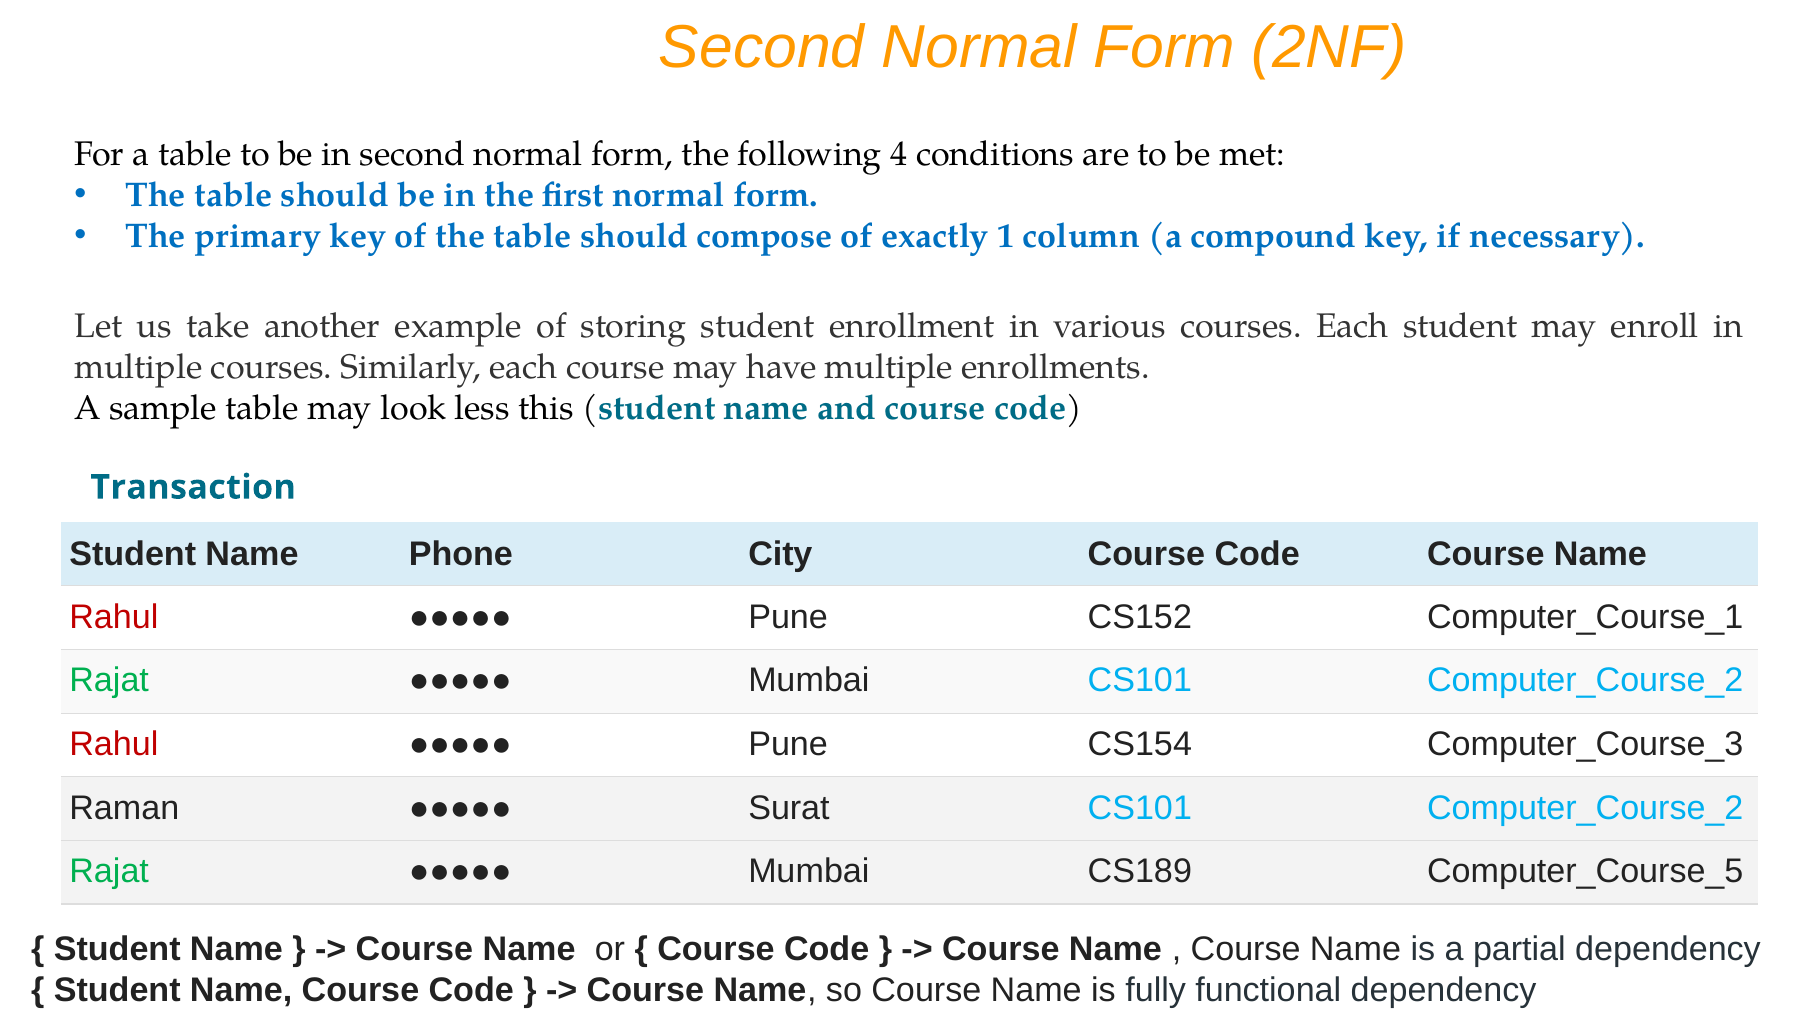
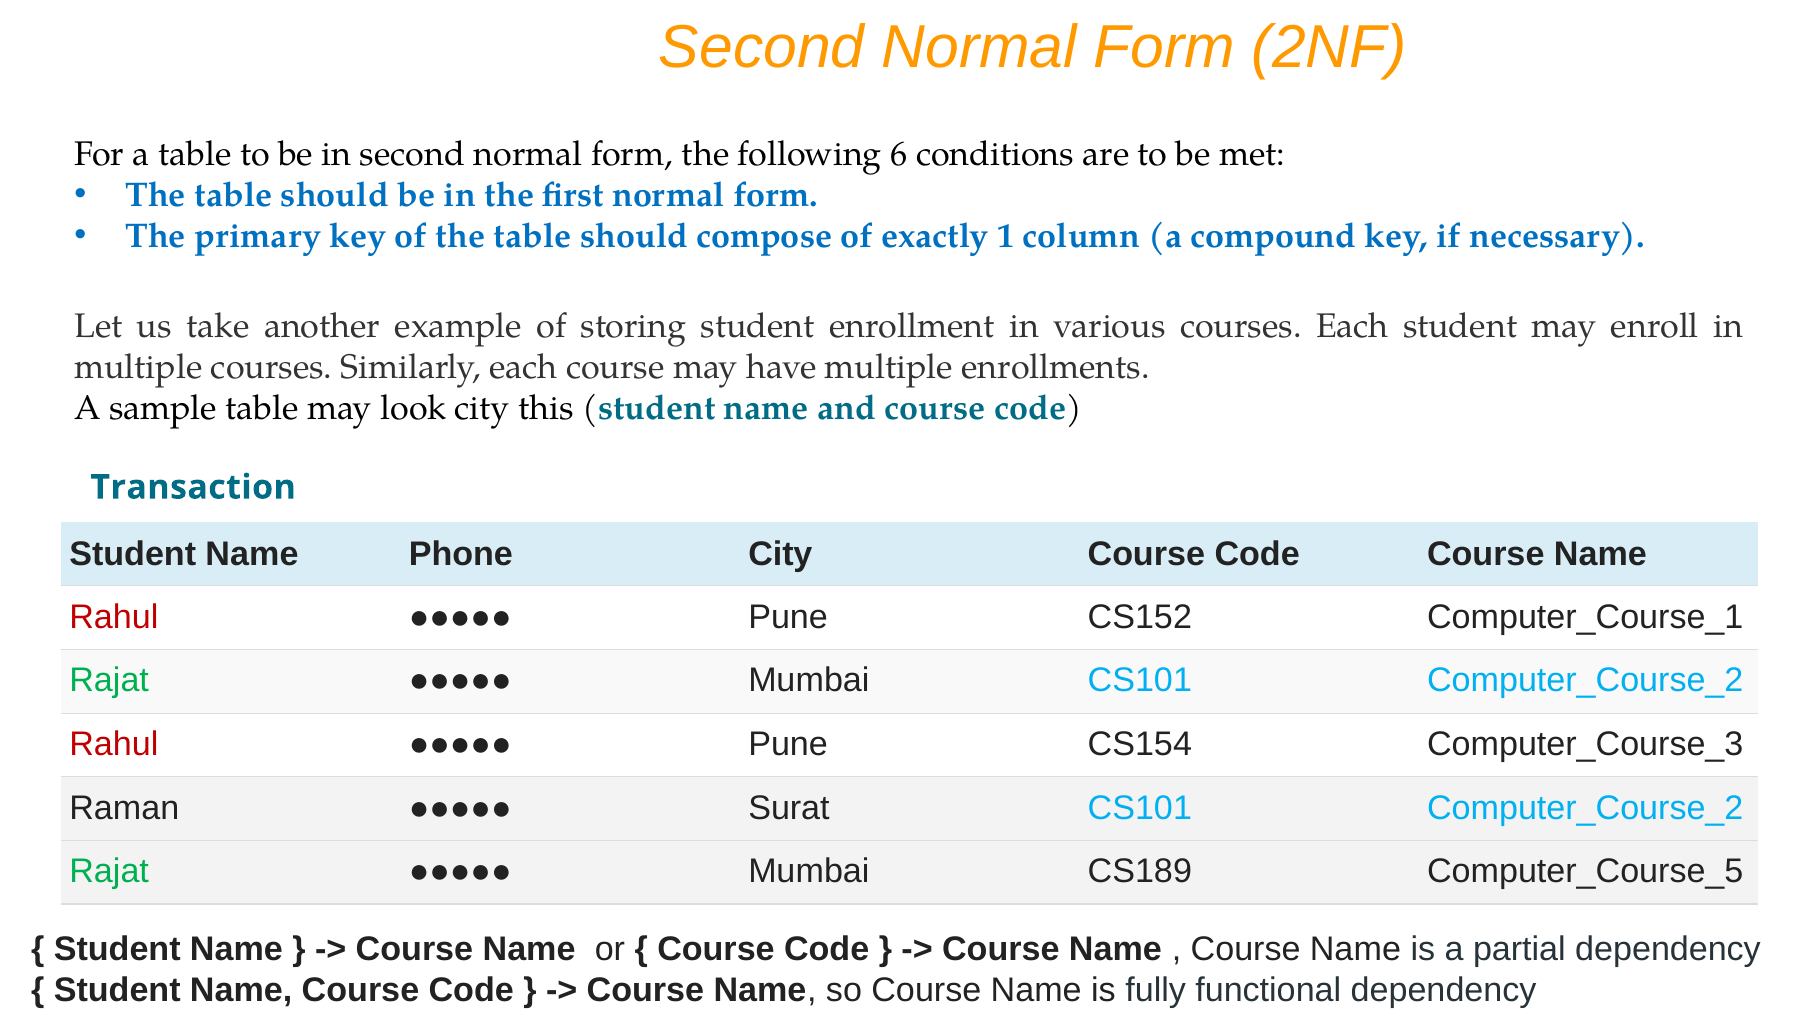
4: 4 -> 6 (899, 155)
look less: less -> city (482, 408)
